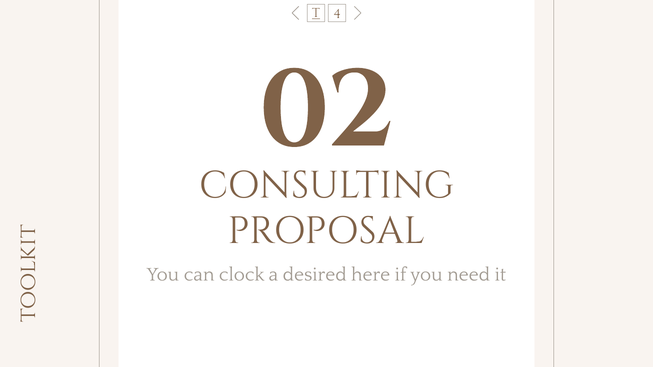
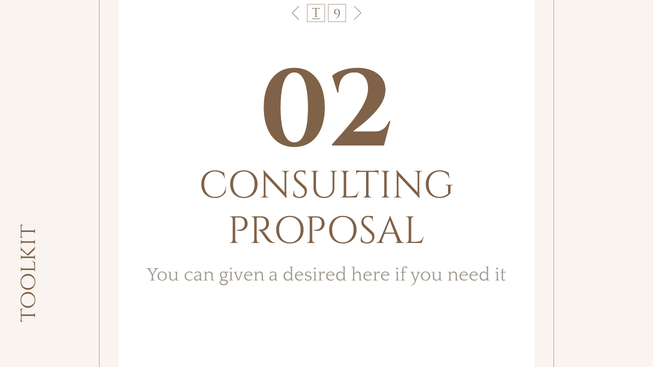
4: 4 -> 9 (337, 14)
clock: clock -> given (242, 275)
